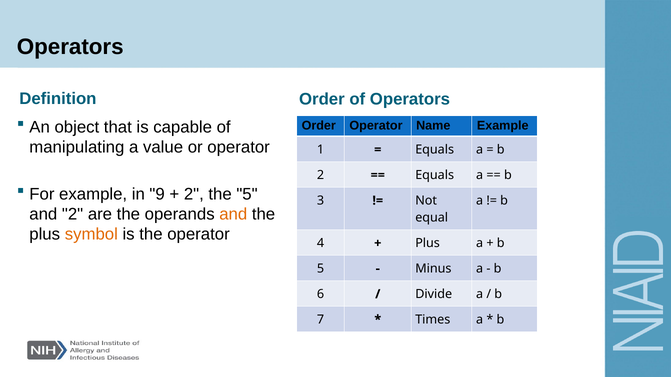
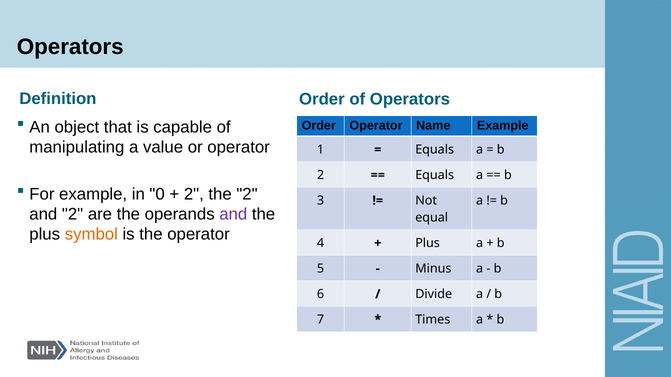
9: 9 -> 0 (157, 194)
the 5: 5 -> 2 (247, 194)
and colour: orange -> purple (233, 214)
